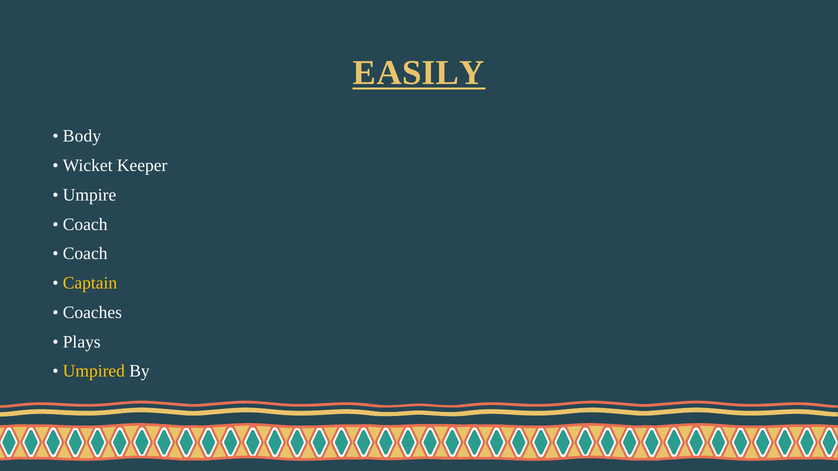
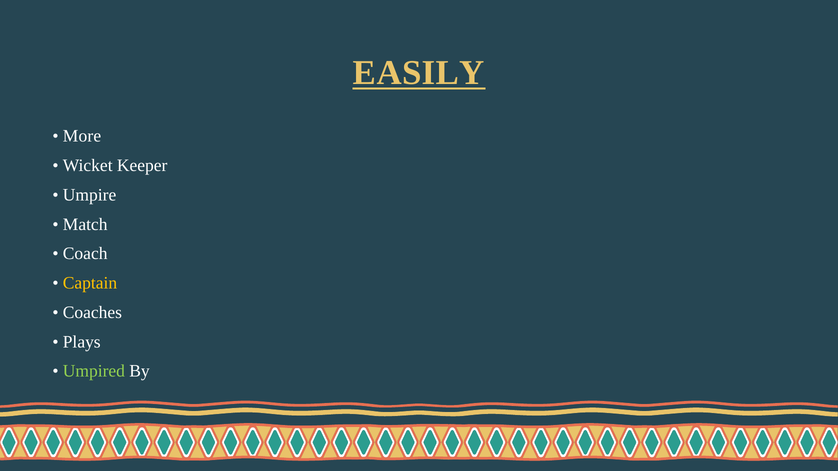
Body: Body -> More (82, 136)
Coach: Coach -> Match (85, 224)
Umpired colour: yellow -> light green (94, 371)
